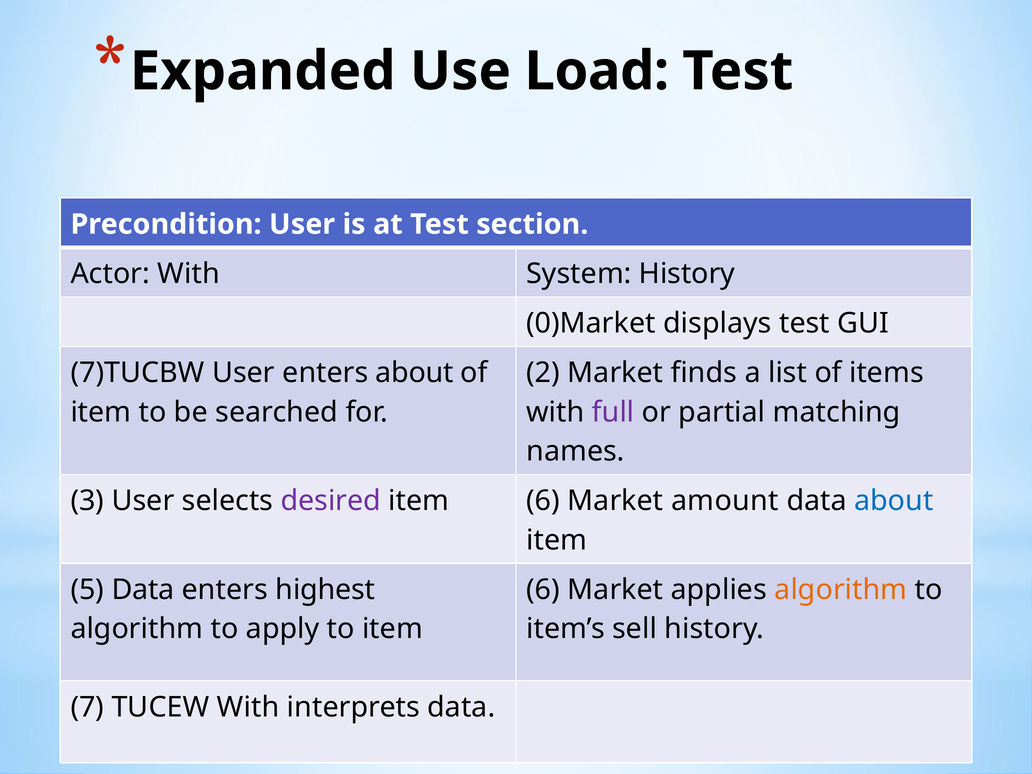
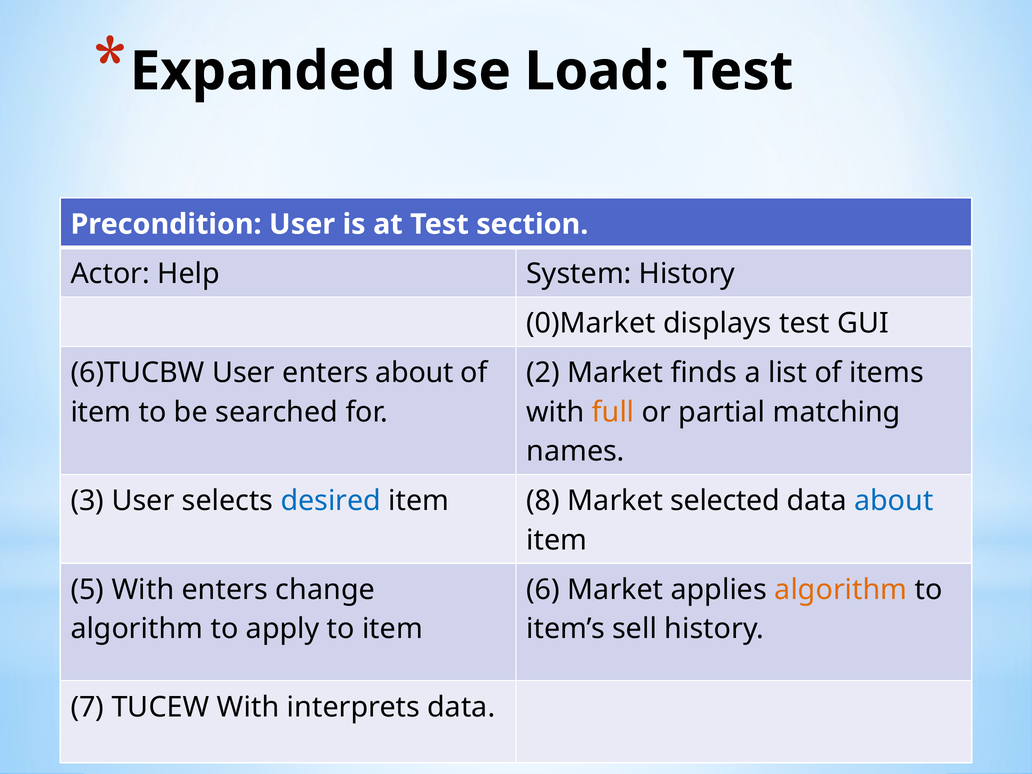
Actor With: With -> Help (189, 274)
7)TUCBW: 7)TUCBW -> 6)TUCBW (138, 373)
full colour: purple -> orange (613, 412)
desired colour: purple -> blue (331, 501)
6: 6 -> 8 (543, 501)
amount: amount -> selected (725, 501)
5 Data: Data -> With (143, 590)
highest: highest -> change (325, 590)
